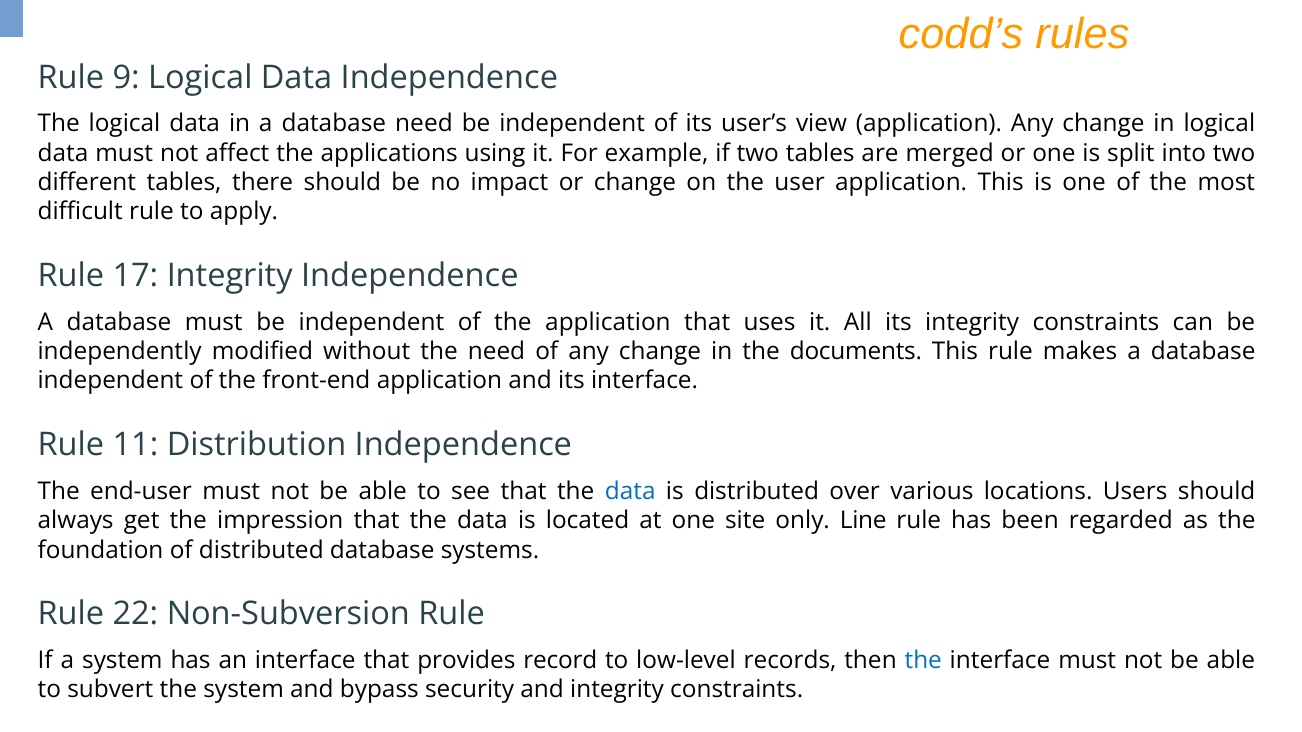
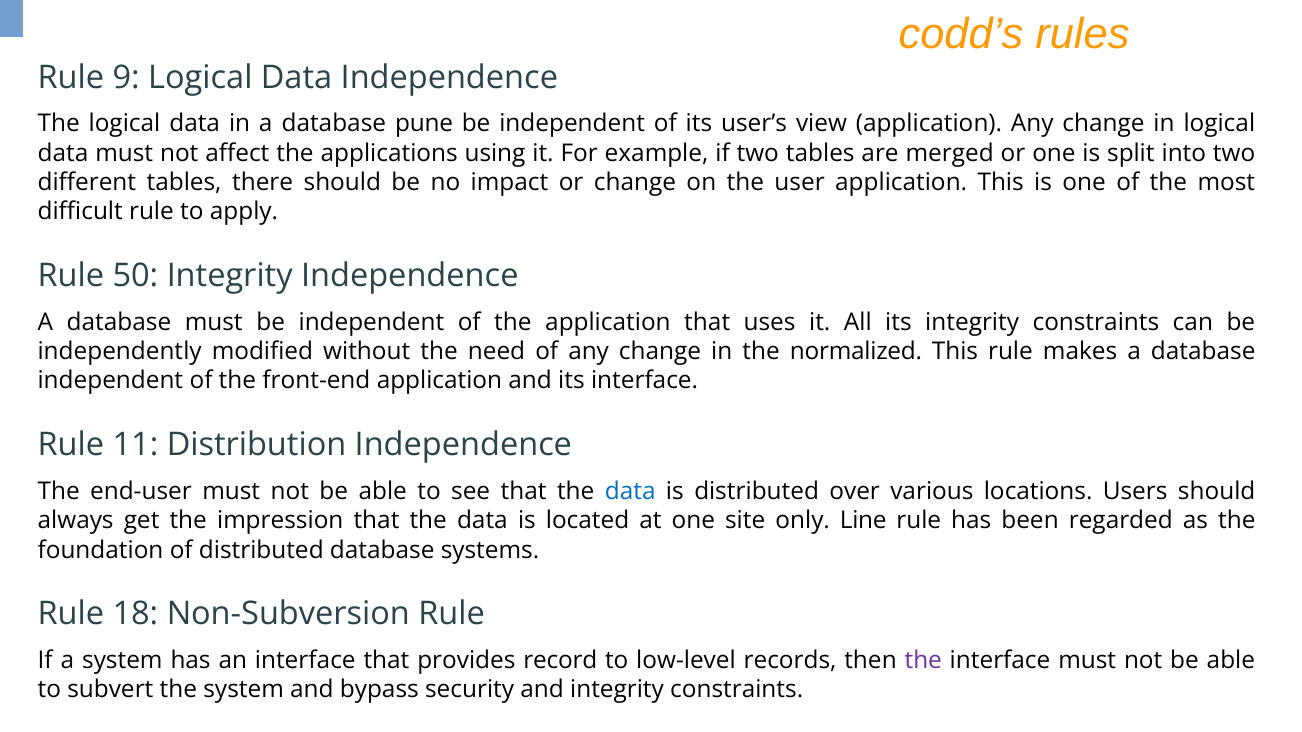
database need: need -> pune (424, 124)
17: 17 -> 50 (135, 276)
documents: documents -> normalized (856, 352)
22: 22 -> 18 (135, 614)
the colour: blue -> purple (923, 661)
